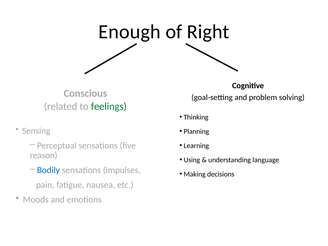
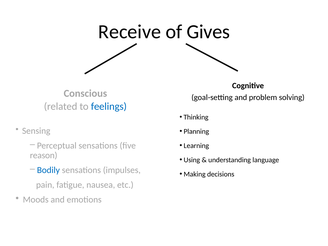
Enough: Enough -> Receive (130, 32)
Right: Right -> Gives (208, 32)
feelings colour: green -> blue (109, 106)
